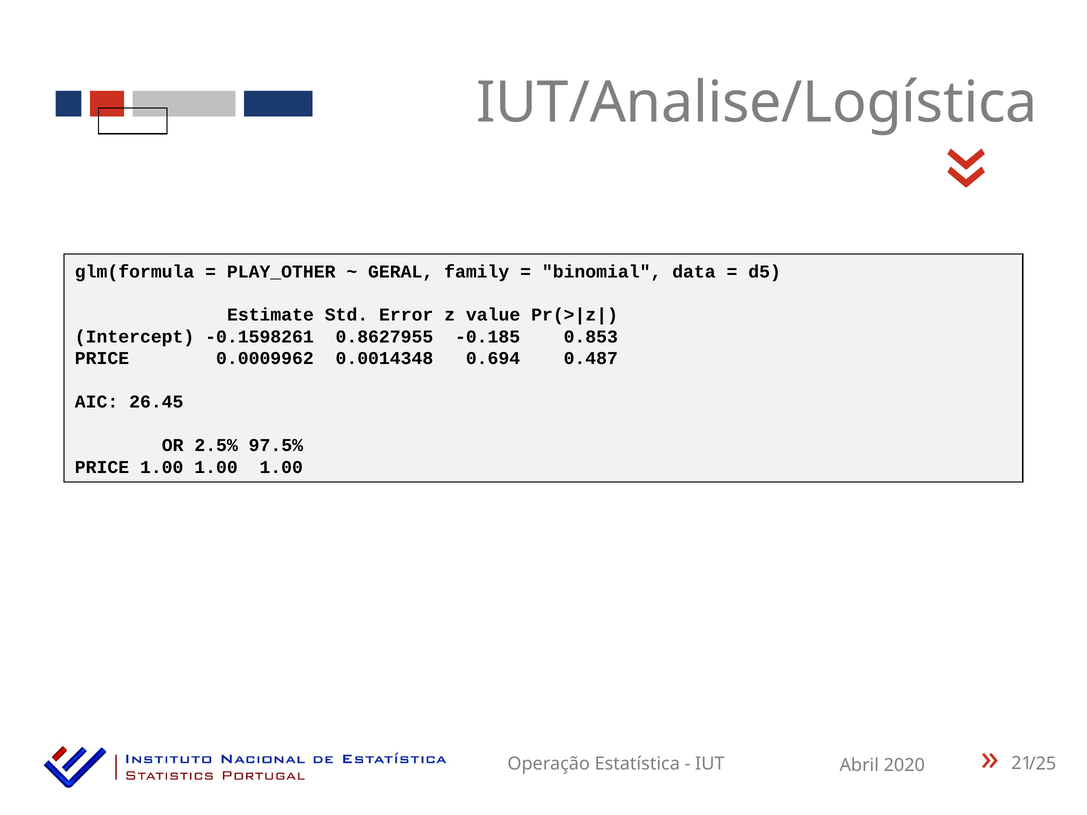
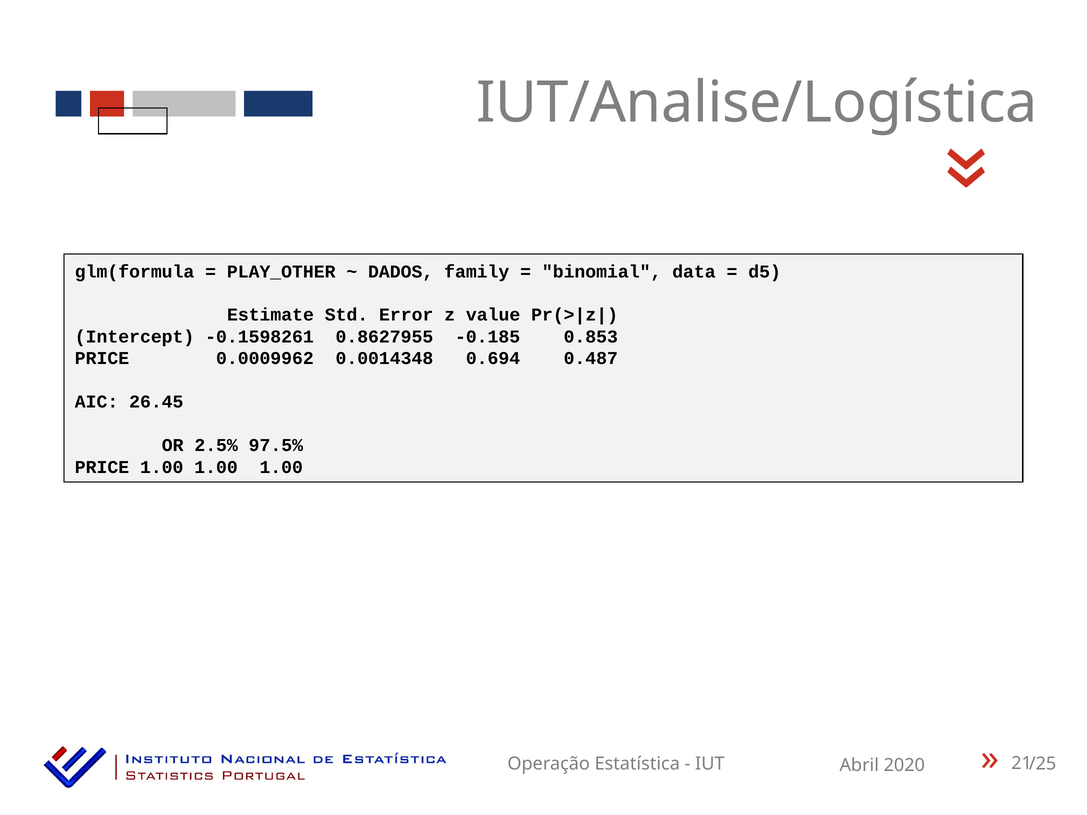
GERAL: GERAL -> DADOS (401, 272)
